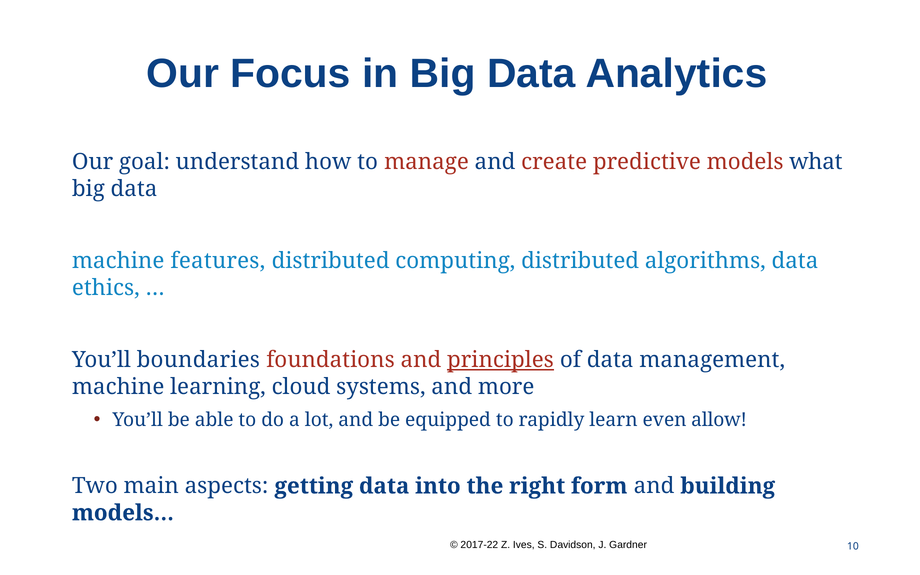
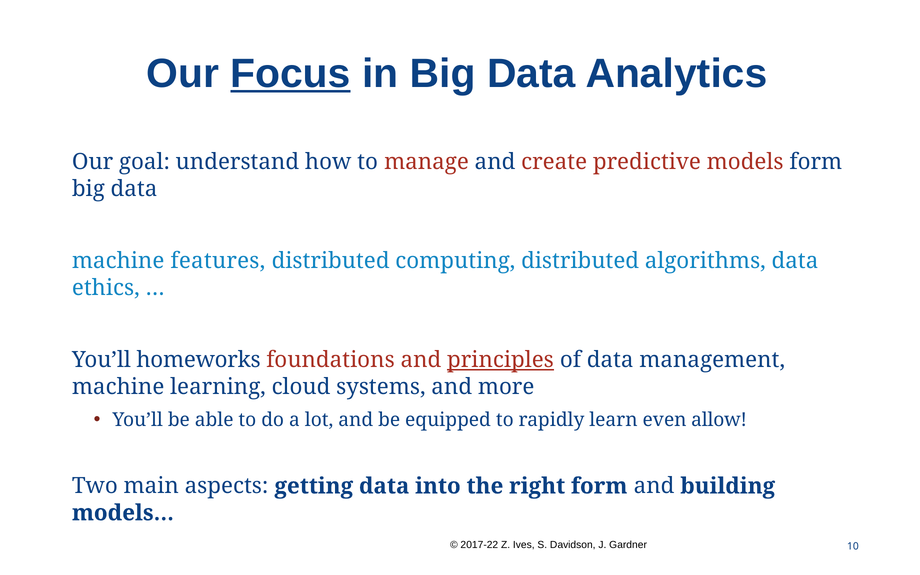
Focus underline: none -> present (290, 74)
models what: what -> form (816, 162)
boundaries: boundaries -> homeworks (198, 360)
